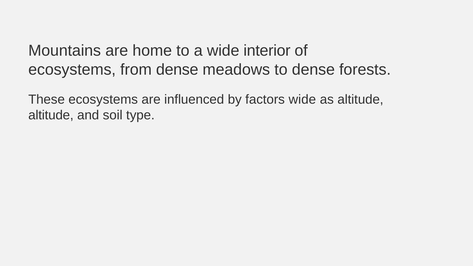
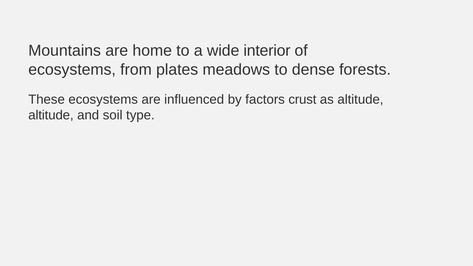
from dense: dense -> plates (177, 70)
factors wide: wide -> crust (302, 99)
